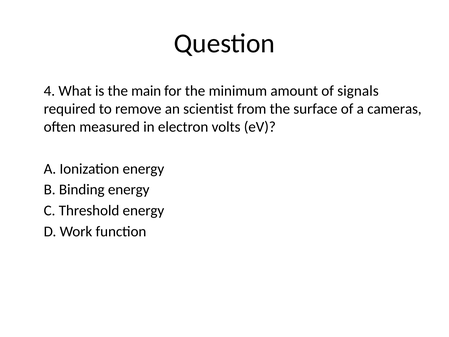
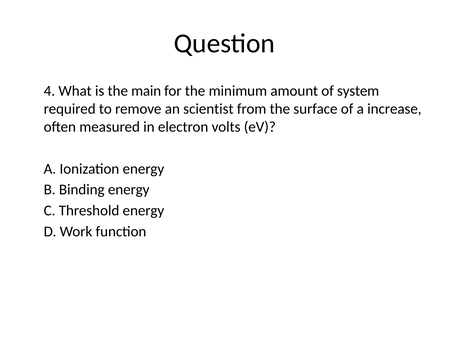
signals: signals -> system (358, 91)
cameras: cameras -> increase (394, 109)
